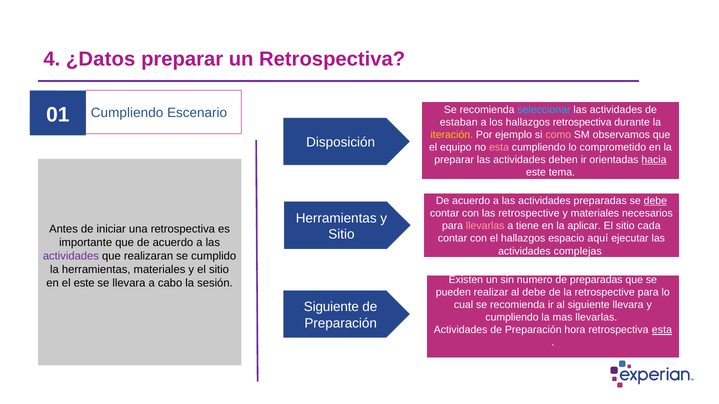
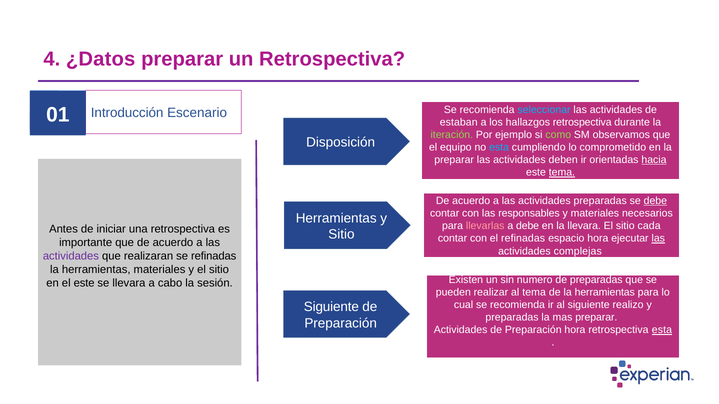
Cumpliendo: Cumpliendo -> Introducción (127, 113)
iteración colour: yellow -> light green (452, 135)
como colour: pink -> light green (558, 135)
esta colour: pink -> light blue (499, 147)
tema underline: none -> present (562, 173)
las retrospective: retrospective -> responsables (529, 214)
a tiene: tiene -> debe (528, 226)
la aplicar: aplicar -> llevara (584, 226)
el hallazgos: hallazgos -> refinadas (523, 239)
espacio aquí: aquí -> hora (598, 239)
las underline: none -> present (658, 239)
se cumplido: cumplido -> refinadas (214, 256)
al debe: debe -> tema (534, 292)
de la retrospective: retrospective -> herramientas (605, 292)
siguiente llevara: llevara -> realizo (628, 305)
cumpliendo: cumpliendo -> preparadas (512, 318)
mas llevarlas: llevarlas -> preparar (596, 318)
